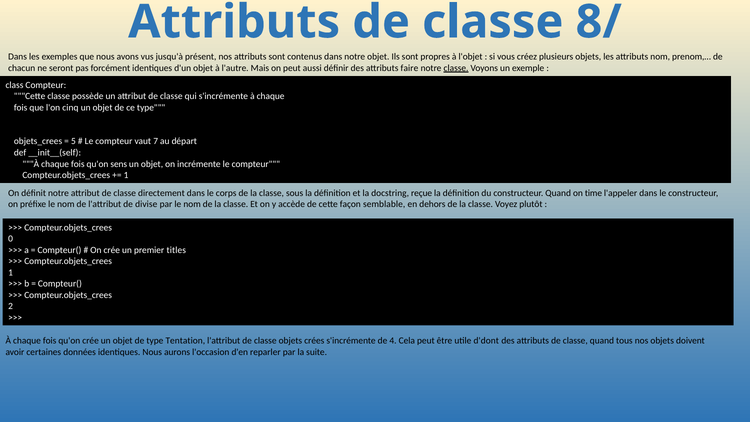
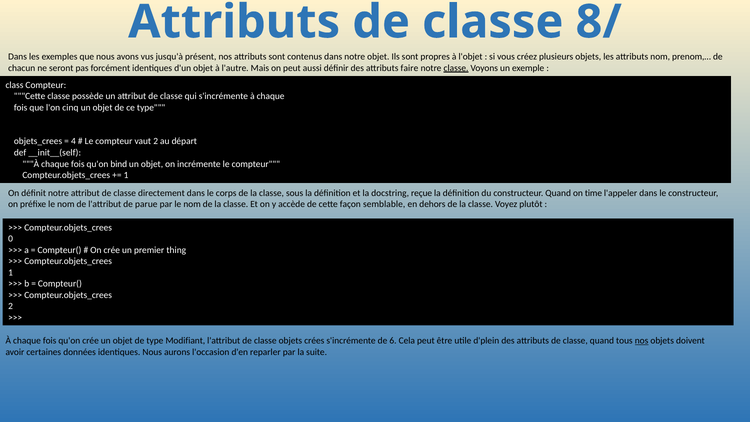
5: 5 -> 4 (73, 141)
vaut 7: 7 -> 2 (156, 141)
sens: sens -> bind (119, 164)
divise: divise -> parue (146, 204)
titles: titles -> thing (176, 250)
Tentation: Tentation -> Modifiant (185, 341)
4: 4 -> 6 (393, 341)
d'dont: d'dont -> d'plein (486, 341)
nos underline: none -> present (642, 341)
